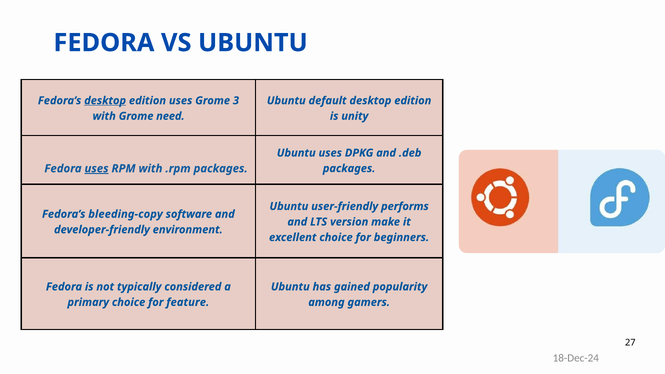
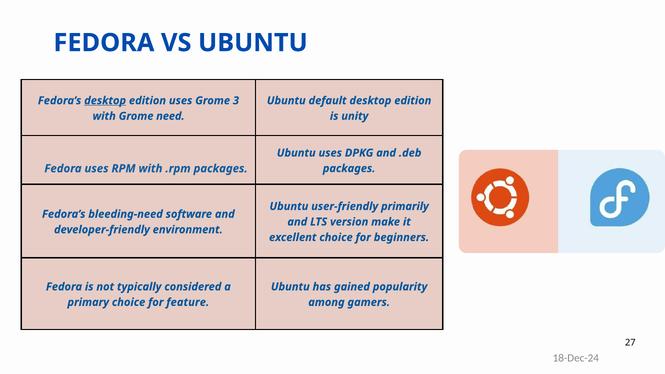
uses underline: present -> none (97, 169)
performs: performs -> primarily (405, 206)
bleeding-copy: bleeding-copy -> bleeding-need (126, 214)
